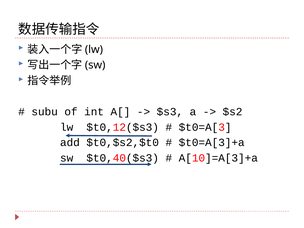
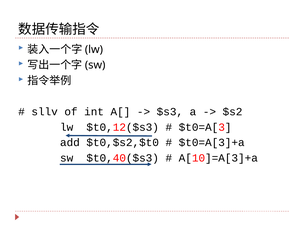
subu: subu -> sllv (45, 112)
